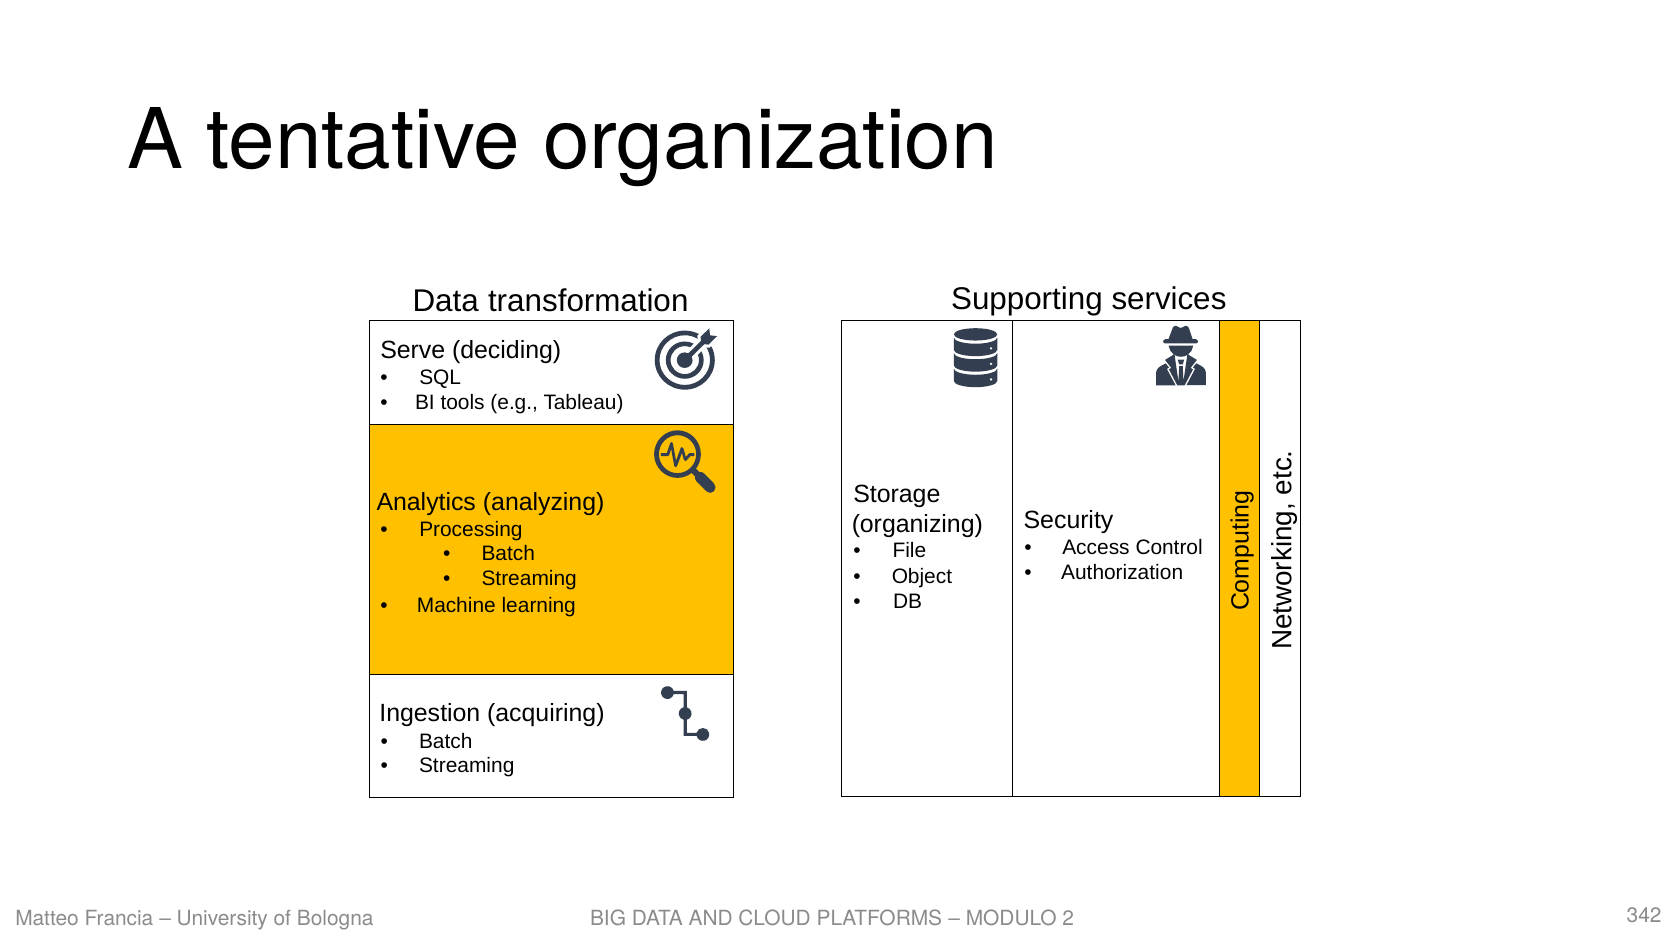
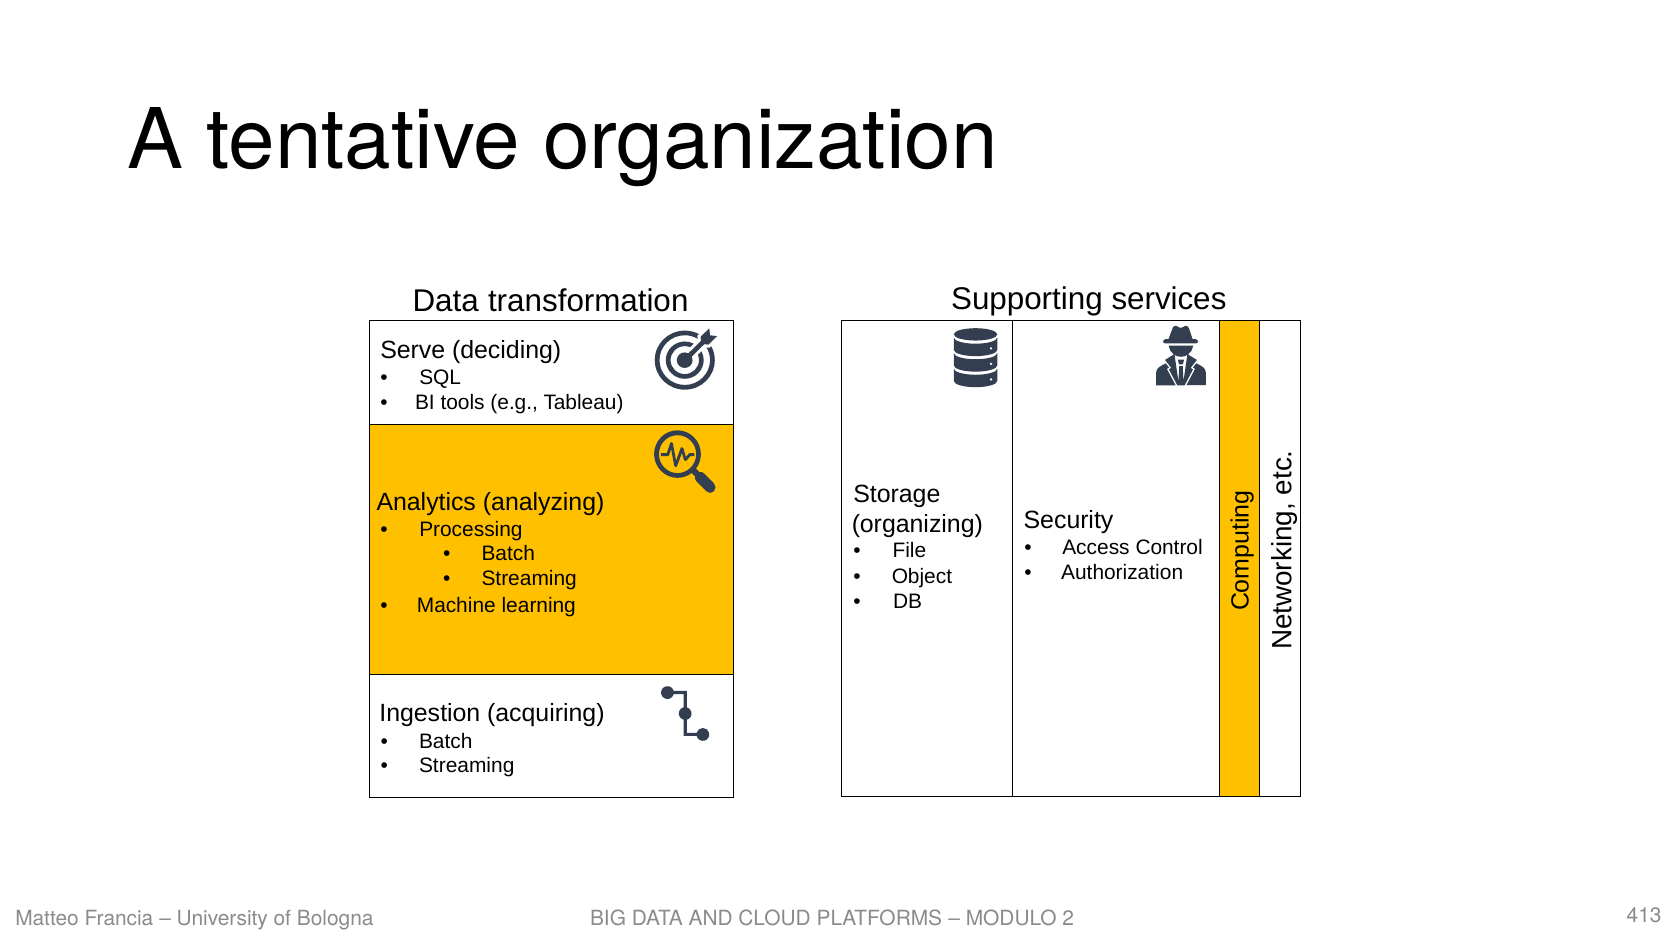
342: 342 -> 413 (1644, 916)
